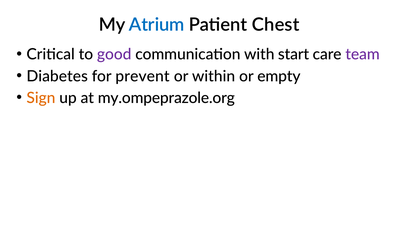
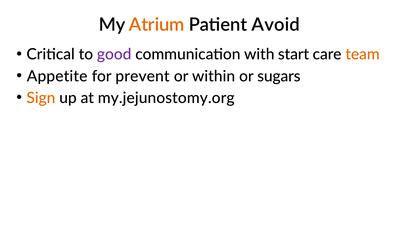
Atrium colour: blue -> orange (157, 25)
Chest: Chest -> Avoid (276, 25)
team colour: purple -> orange (363, 54)
Diabetes: Diabetes -> Appetite (57, 76)
empty: empty -> sugars (279, 76)
my.ompeprazole.org: my.ompeprazole.org -> my.jejunostomy.org (166, 98)
